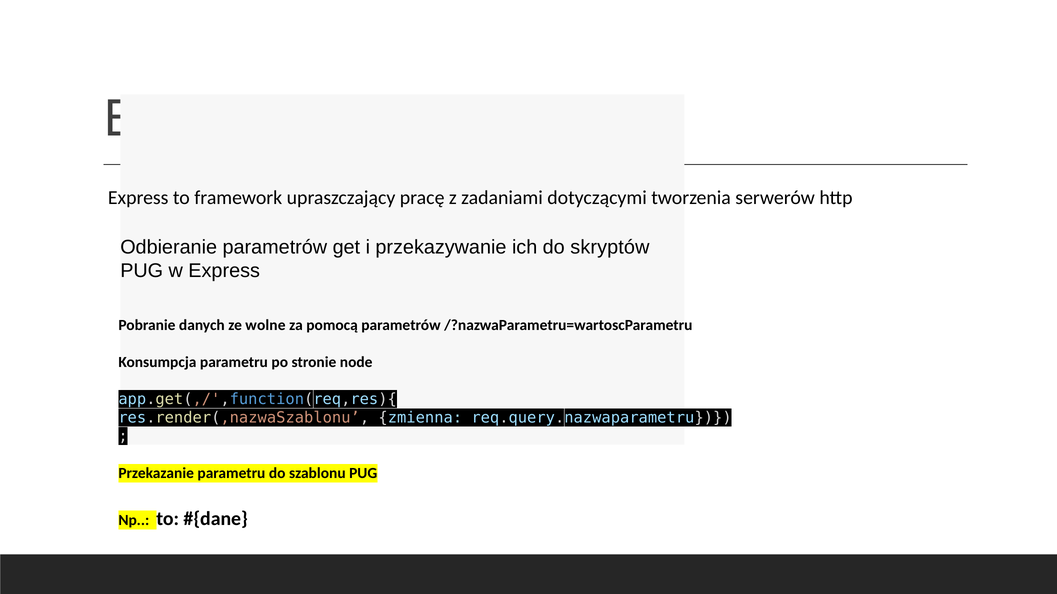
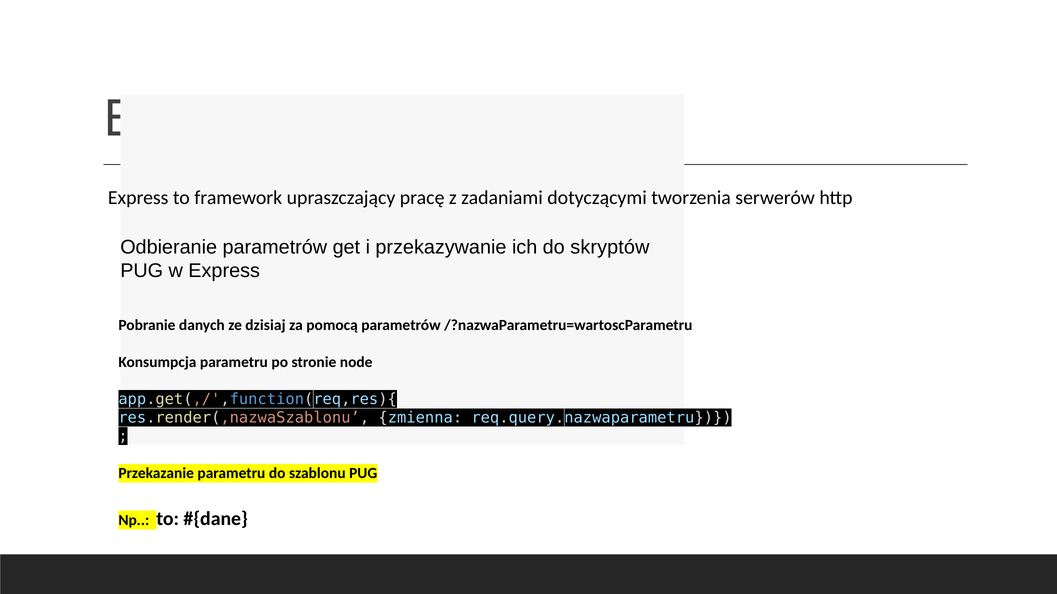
wolne: wolne -> dzisiaj (265, 326)
